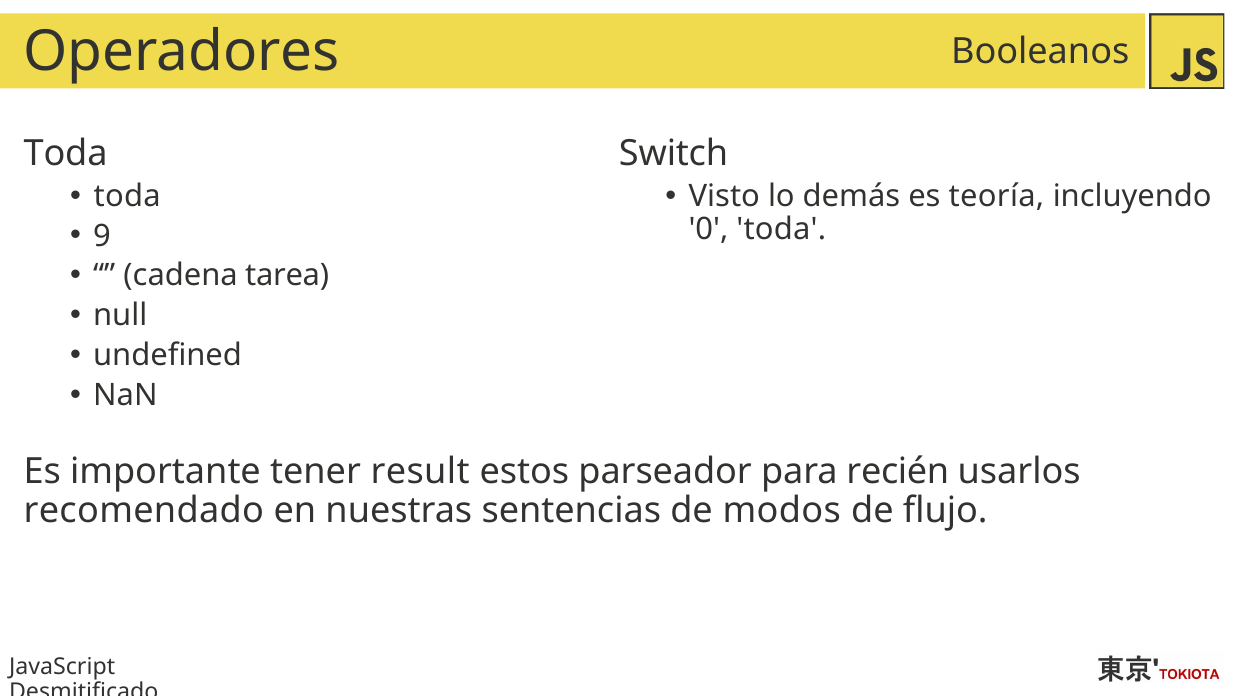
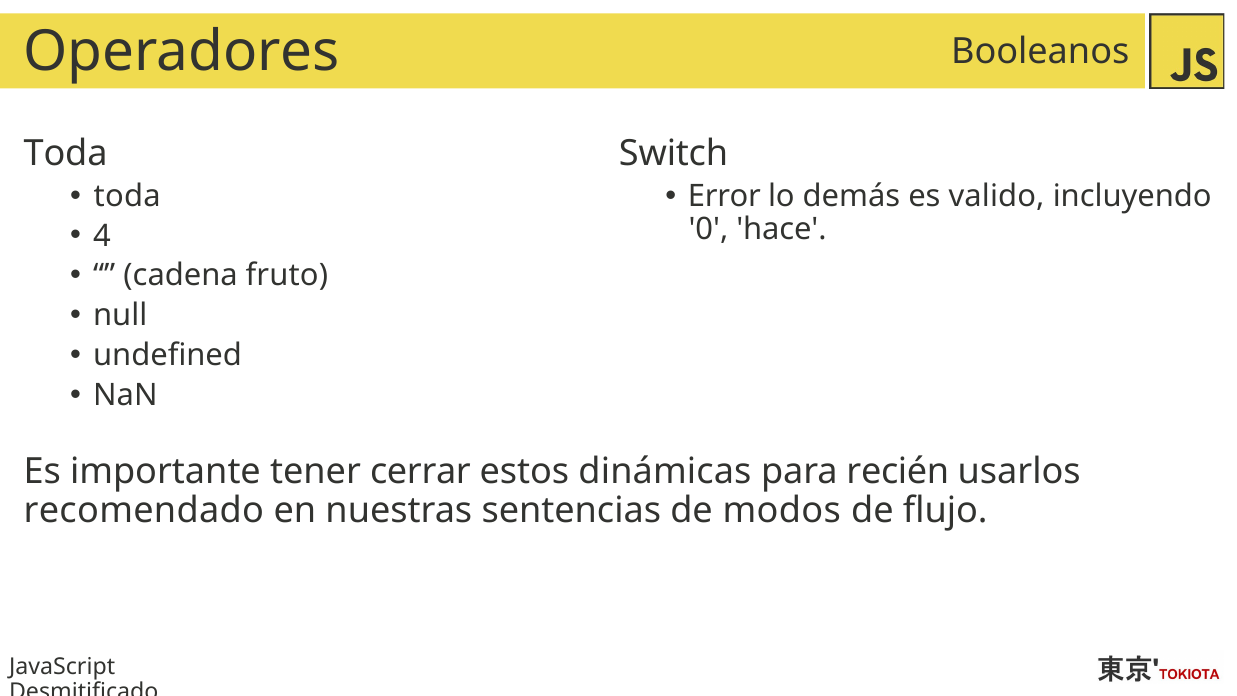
Visto: Visto -> Error (724, 196)
teoría: teoría -> valido (997, 196)
9: 9 -> 4 (102, 236)
0 toda: toda -> hace (781, 229)
tarea: tarea -> fruto (287, 276)
result: result -> cerrar (420, 472)
parseador: parseador -> dinámicas (665, 472)
